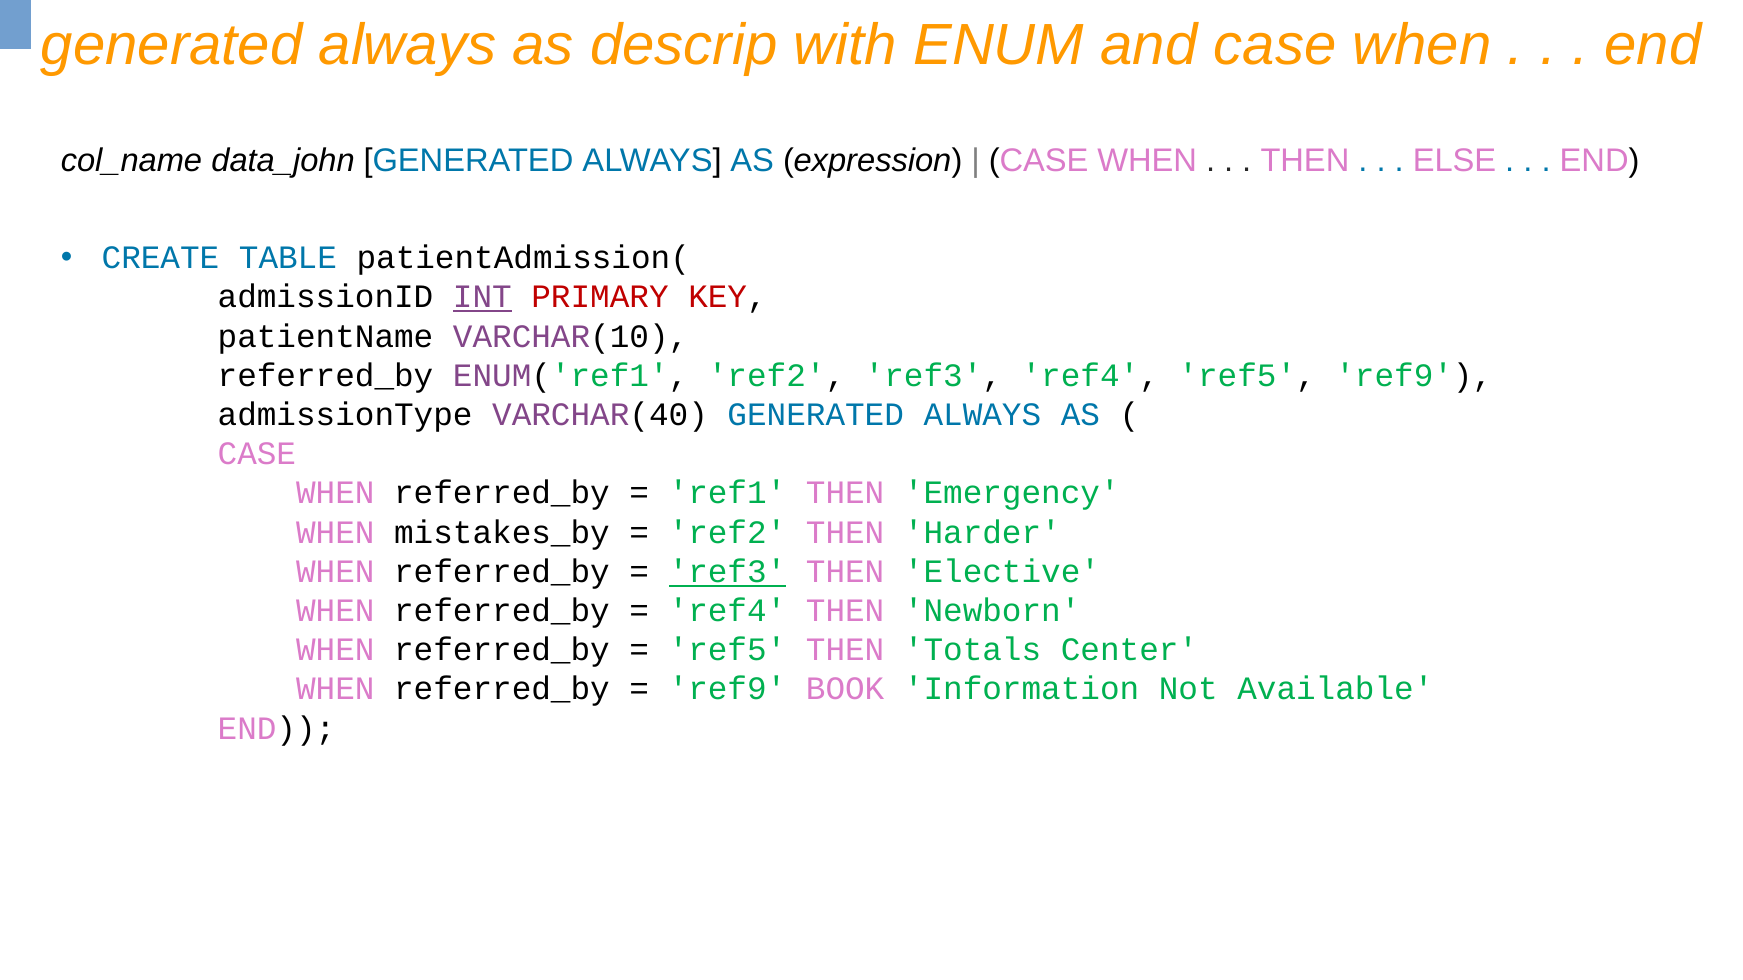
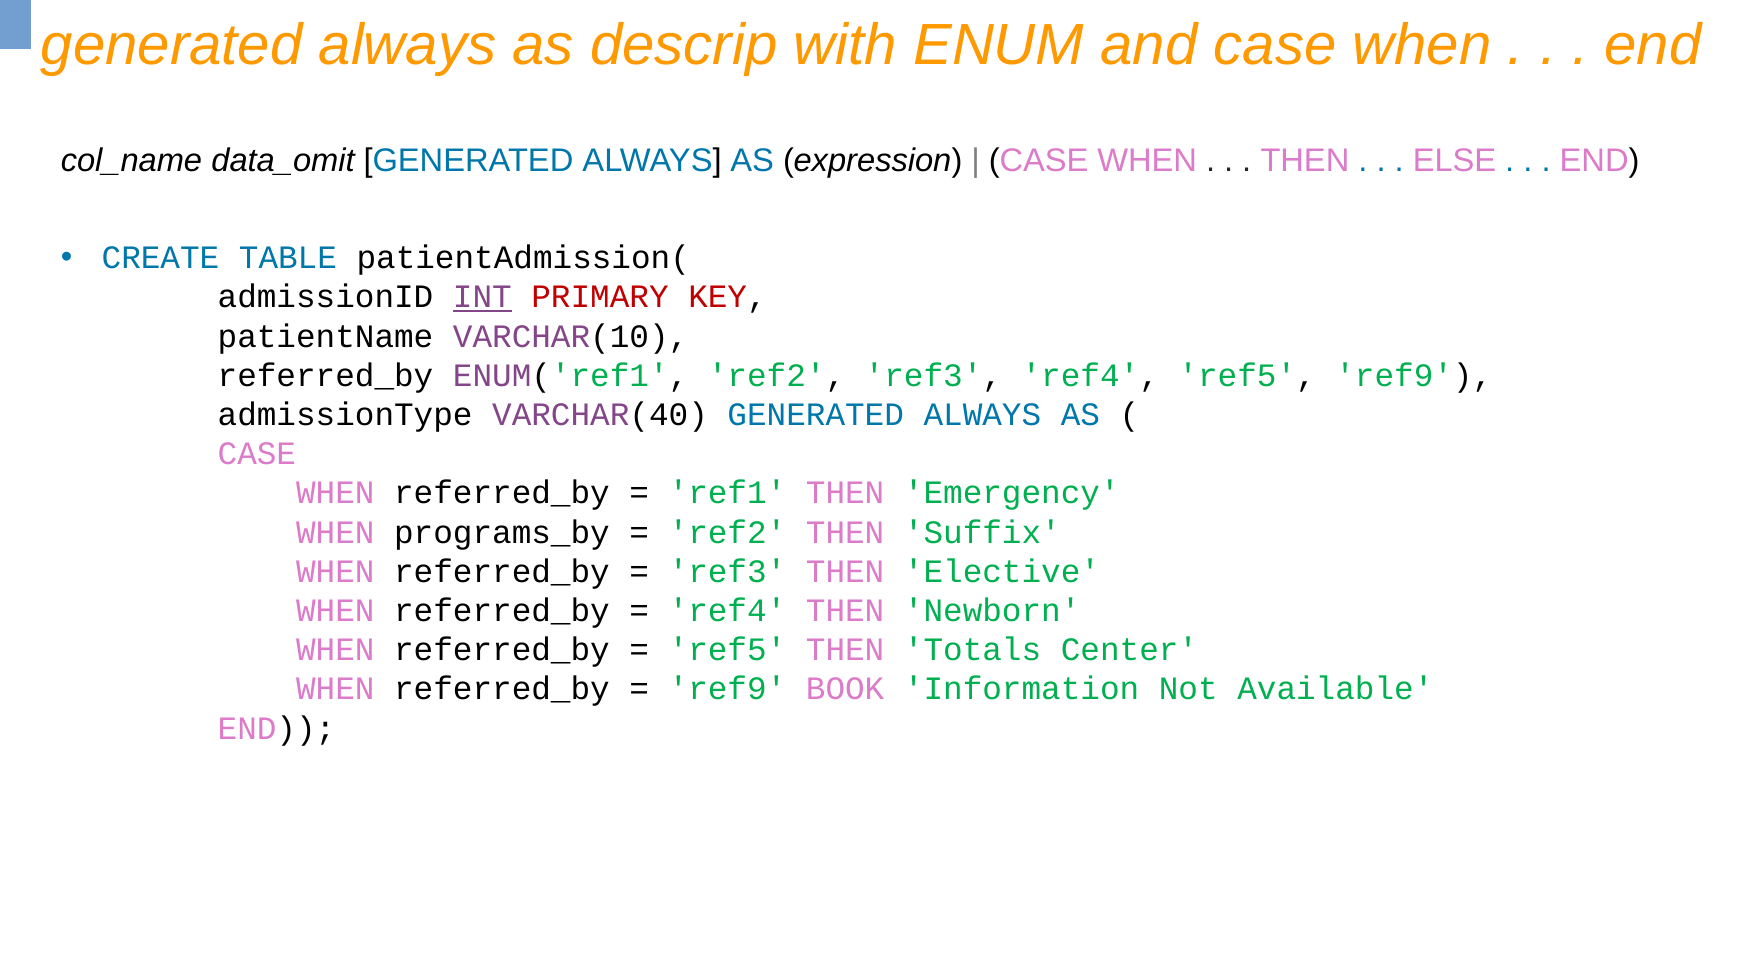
data_john: data_john -> data_omit (283, 160)
mistakes_by: mistakes_by -> programs_by (502, 533)
Harder: Harder -> Suffix (982, 533)
ref3 underline: present -> none (727, 572)
